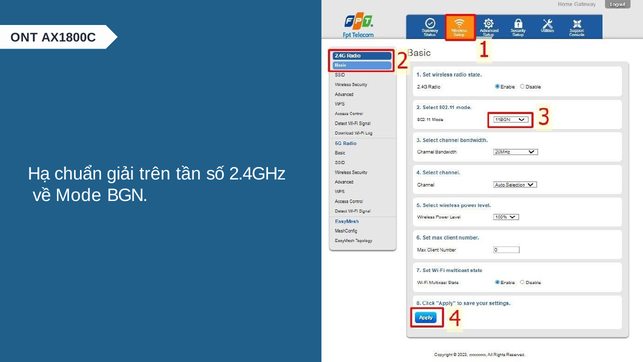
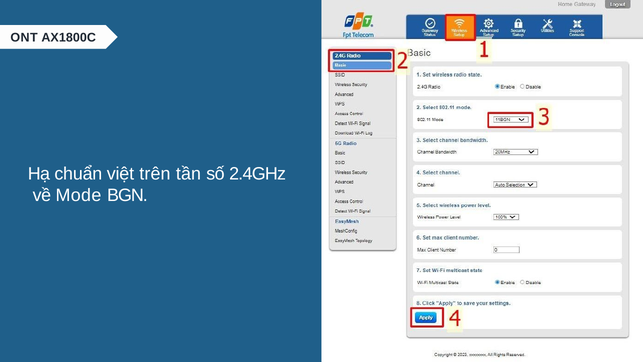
giải: giải -> việt (120, 174)
